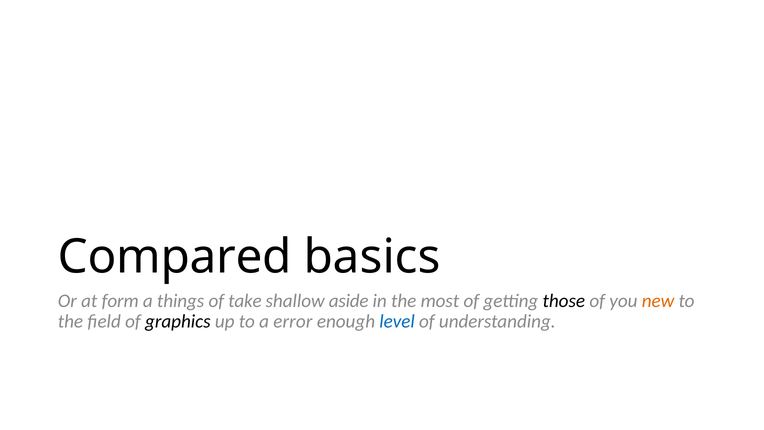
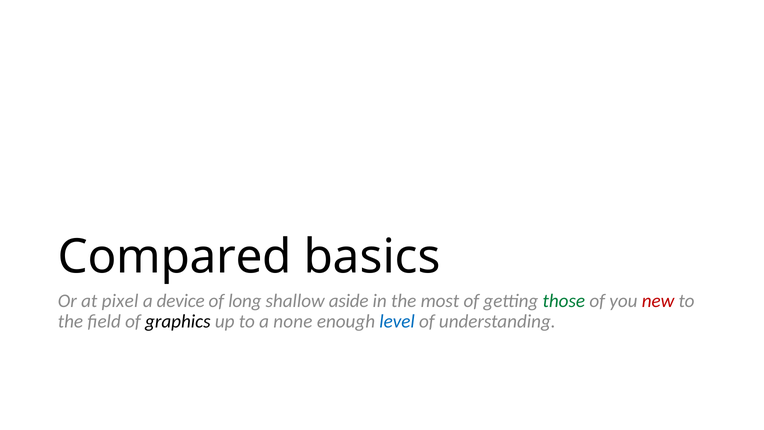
form: form -> pixel (120, 301)
things: things -> device (181, 301)
take: take -> long (245, 301)
those colour: black -> green (564, 301)
new colour: orange -> red (658, 301)
error: error -> none (293, 321)
